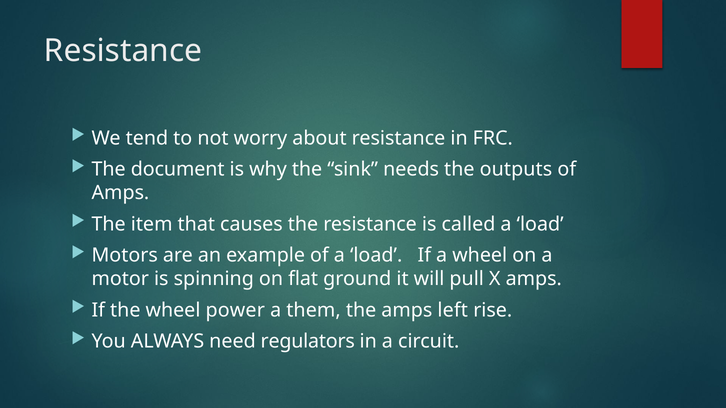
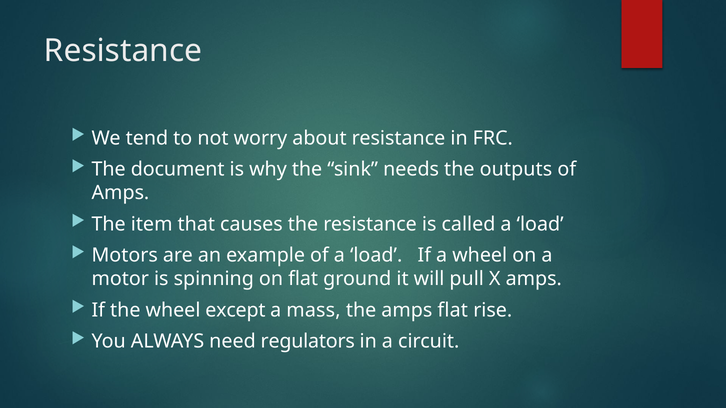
power: power -> except (235, 310)
them: them -> mass (313, 310)
amps left: left -> flat (453, 310)
